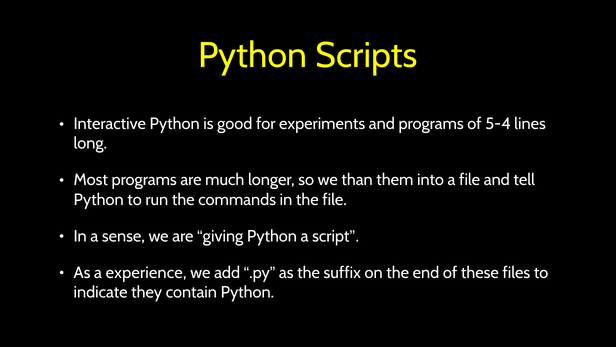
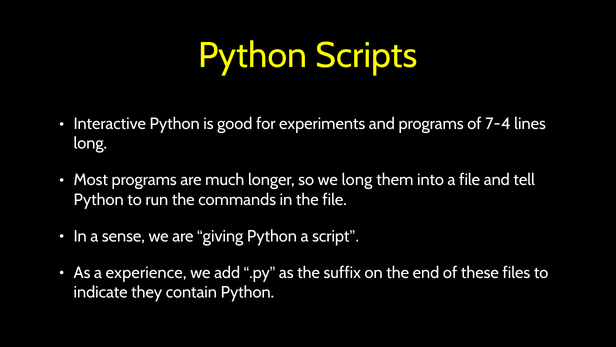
5-4: 5-4 -> 7-4 (498, 124)
we than: than -> long (357, 180)
